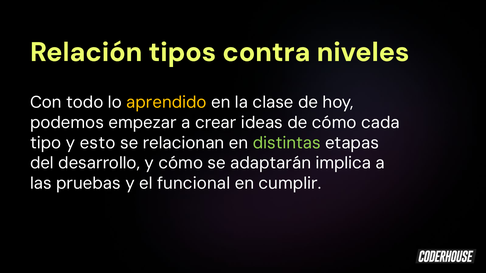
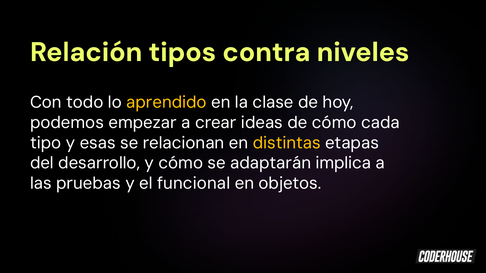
esto: esto -> esas (98, 143)
distintas colour: light green -> yellow (287, 143)
cumplir: cumplir -> objetos (290, 184)
